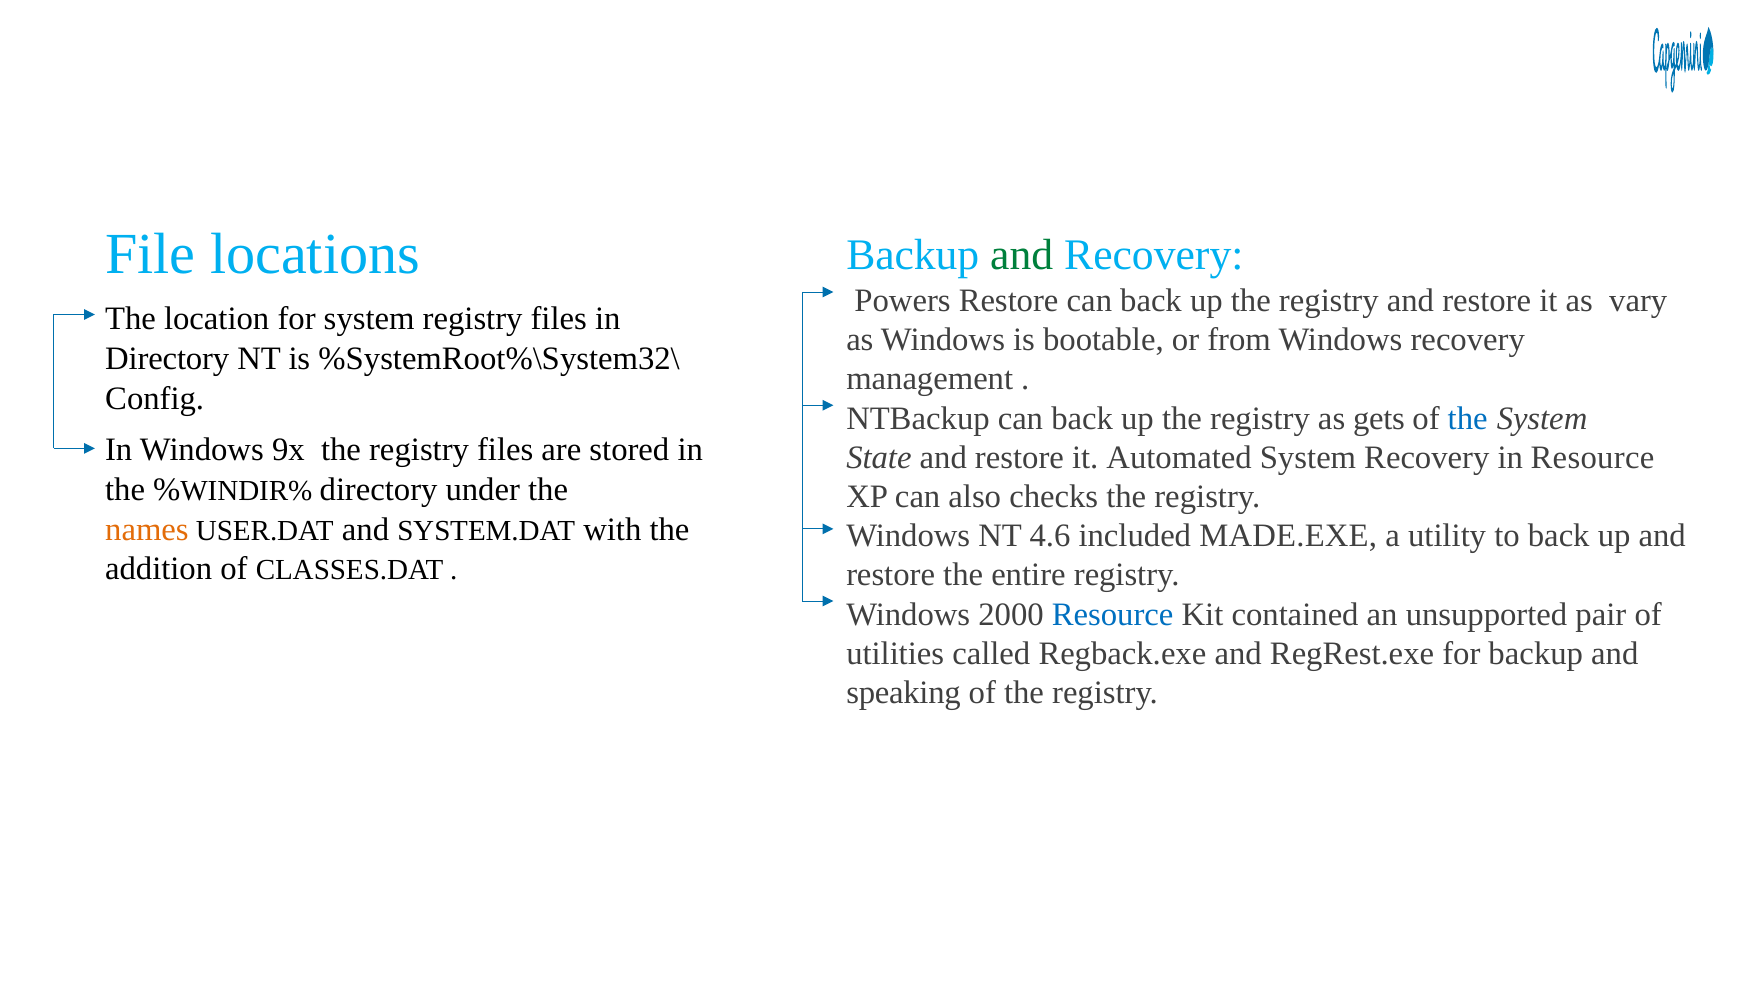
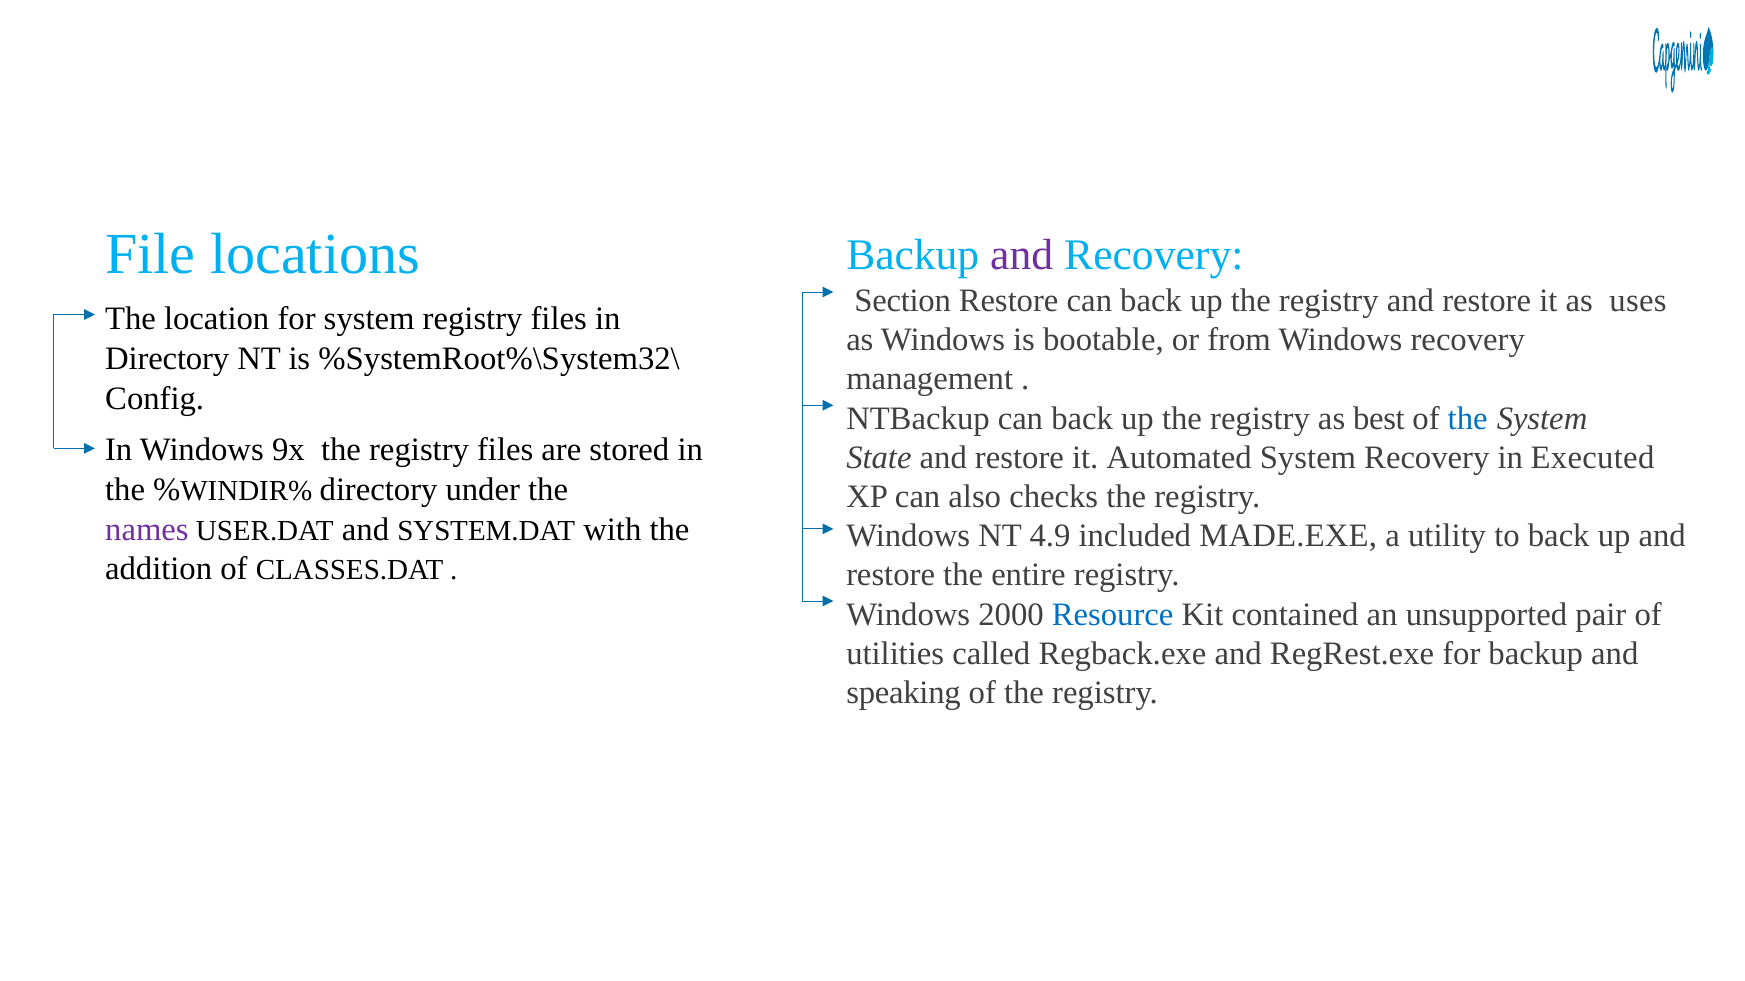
and colour: green -> purple (1022, 256)
Powers: Powers -> Section (903, 301)
vary: vary -> uses (1638, 301)
gets: gets -> best (1379, 418)
in Resource: Resource -> Executed (1593, 458)
names colour: orange -> purple (147, 530)
4.6: 4.6 -> 4.9 (1050, 536)
